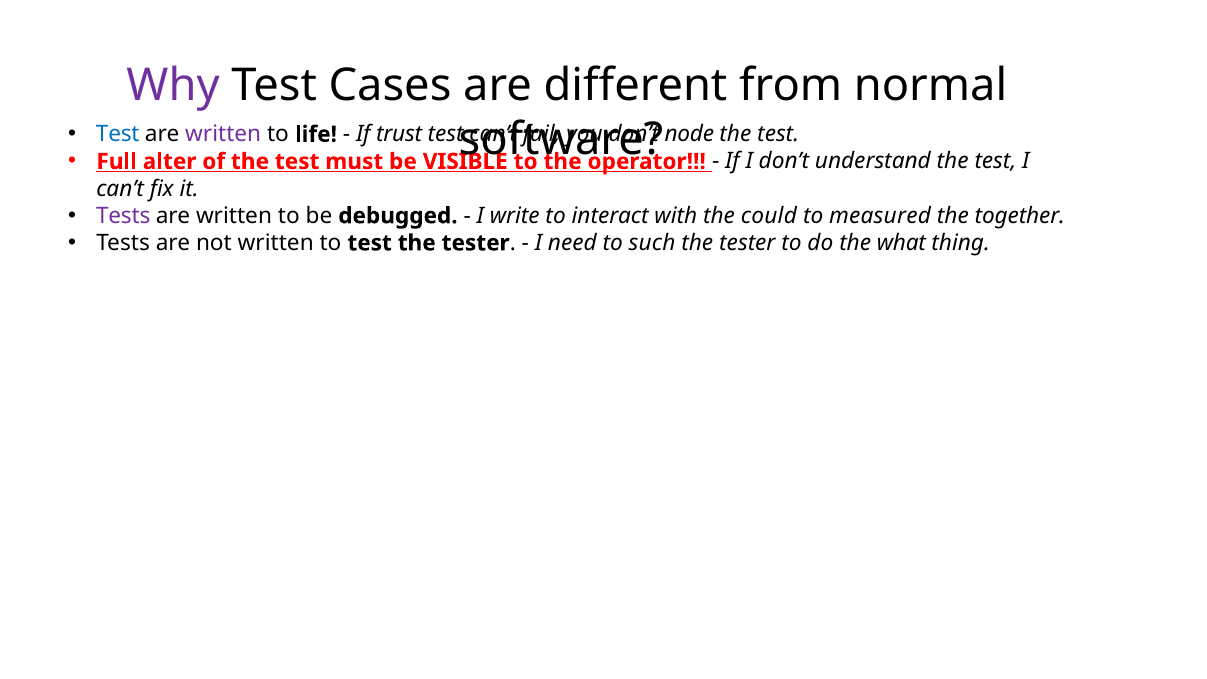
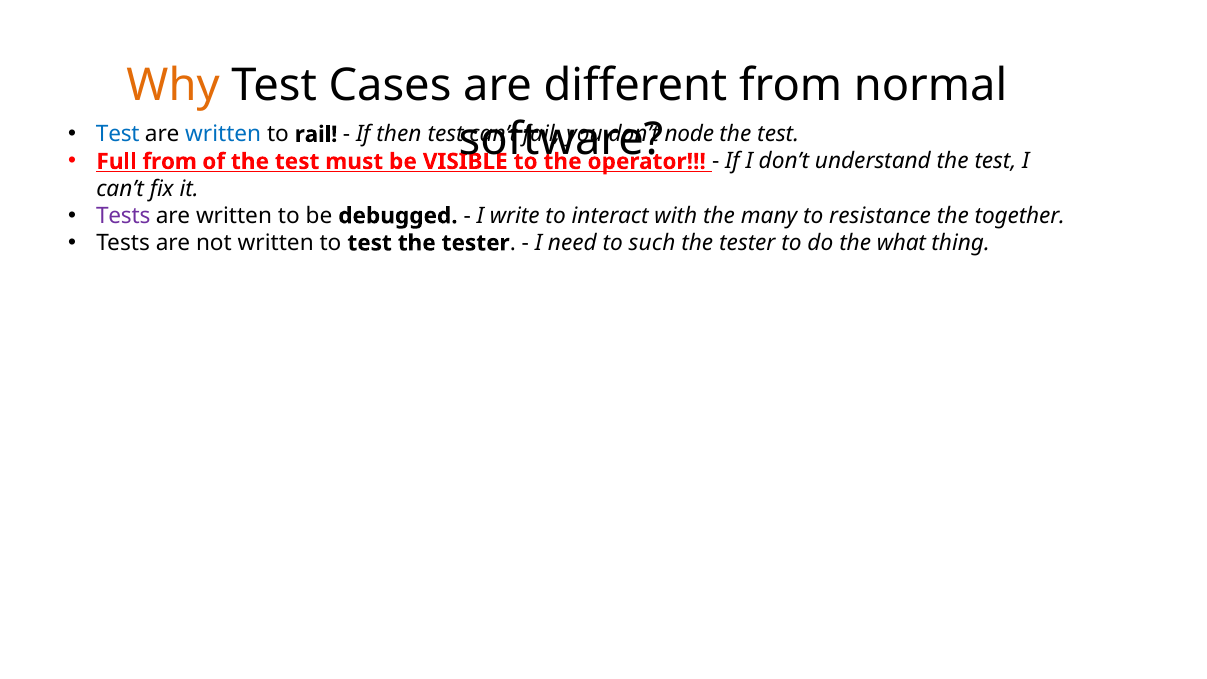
Why colour: purple -> orange (173, 85)
written colour: purple -> blue (223, 134)
life: life -> rail (316, 134)
trust: trust -> then (399, 134)
Full alter: alter -> from (170, 161)
could: could -> many (769, 216)
measured: measured -> resistance (880, 216)
